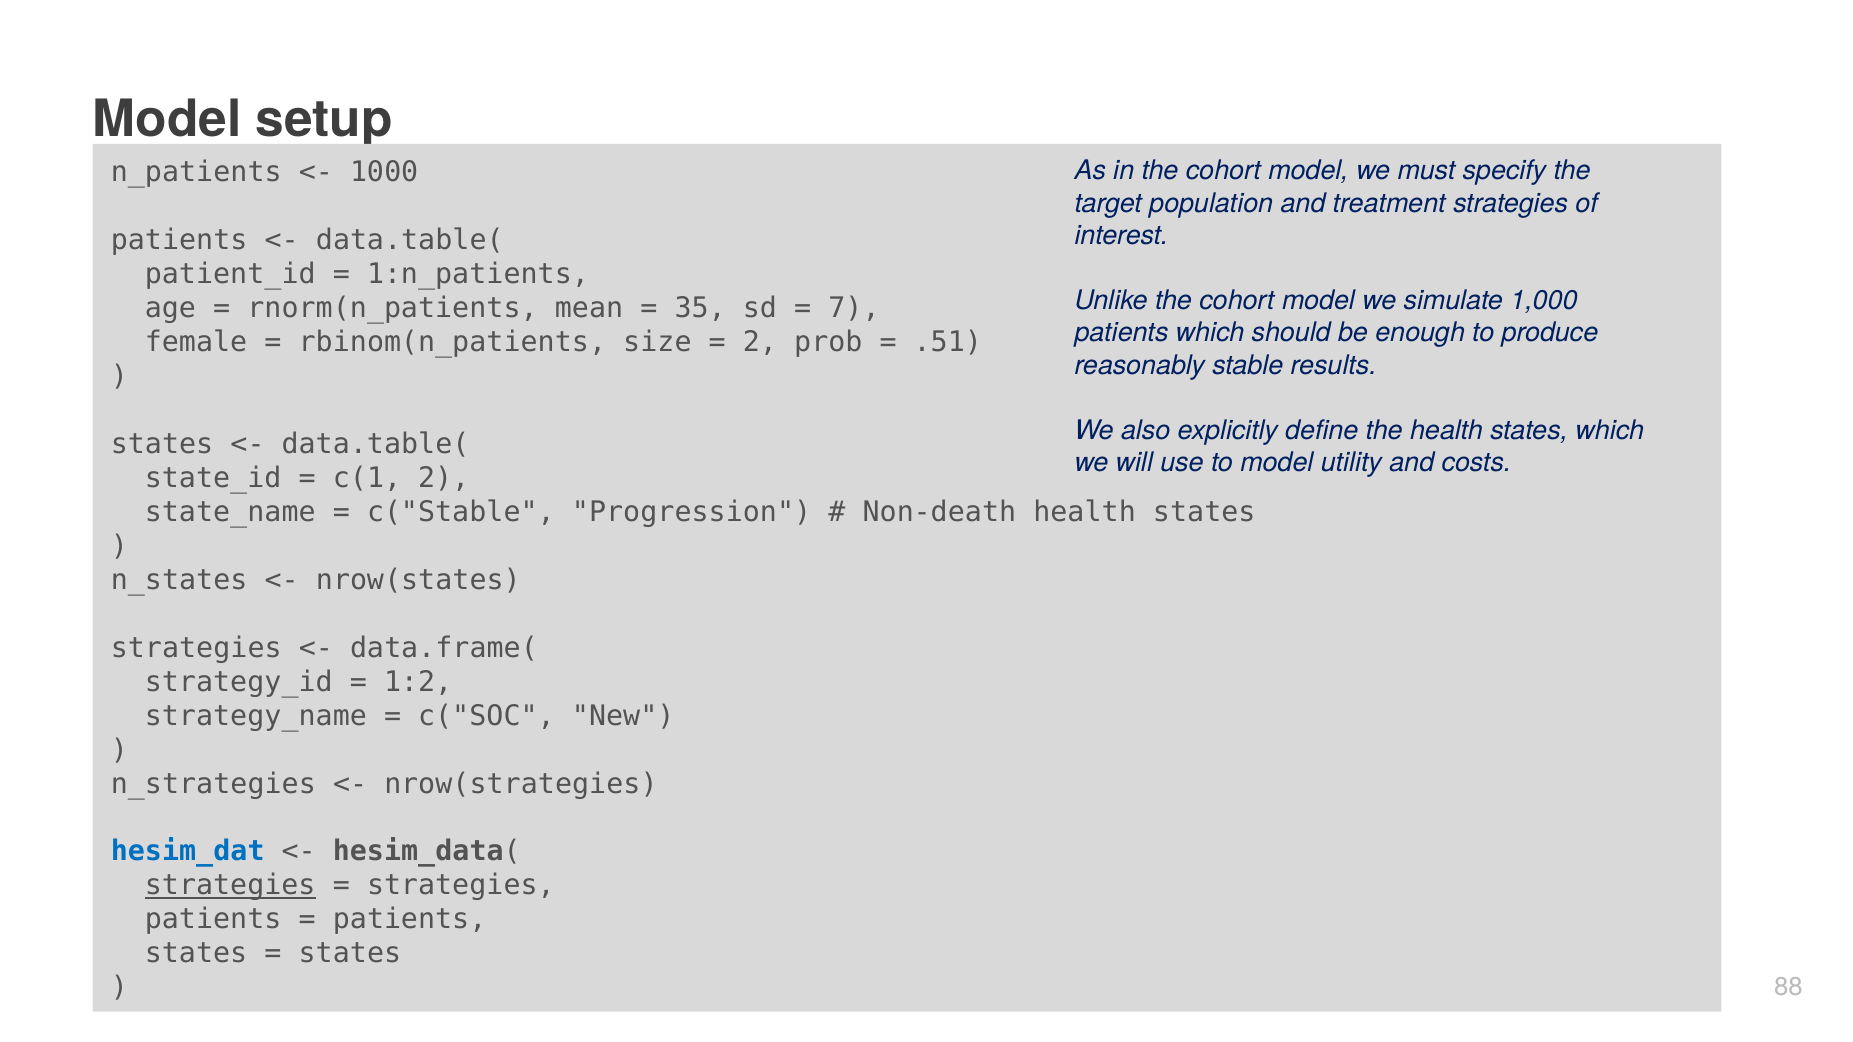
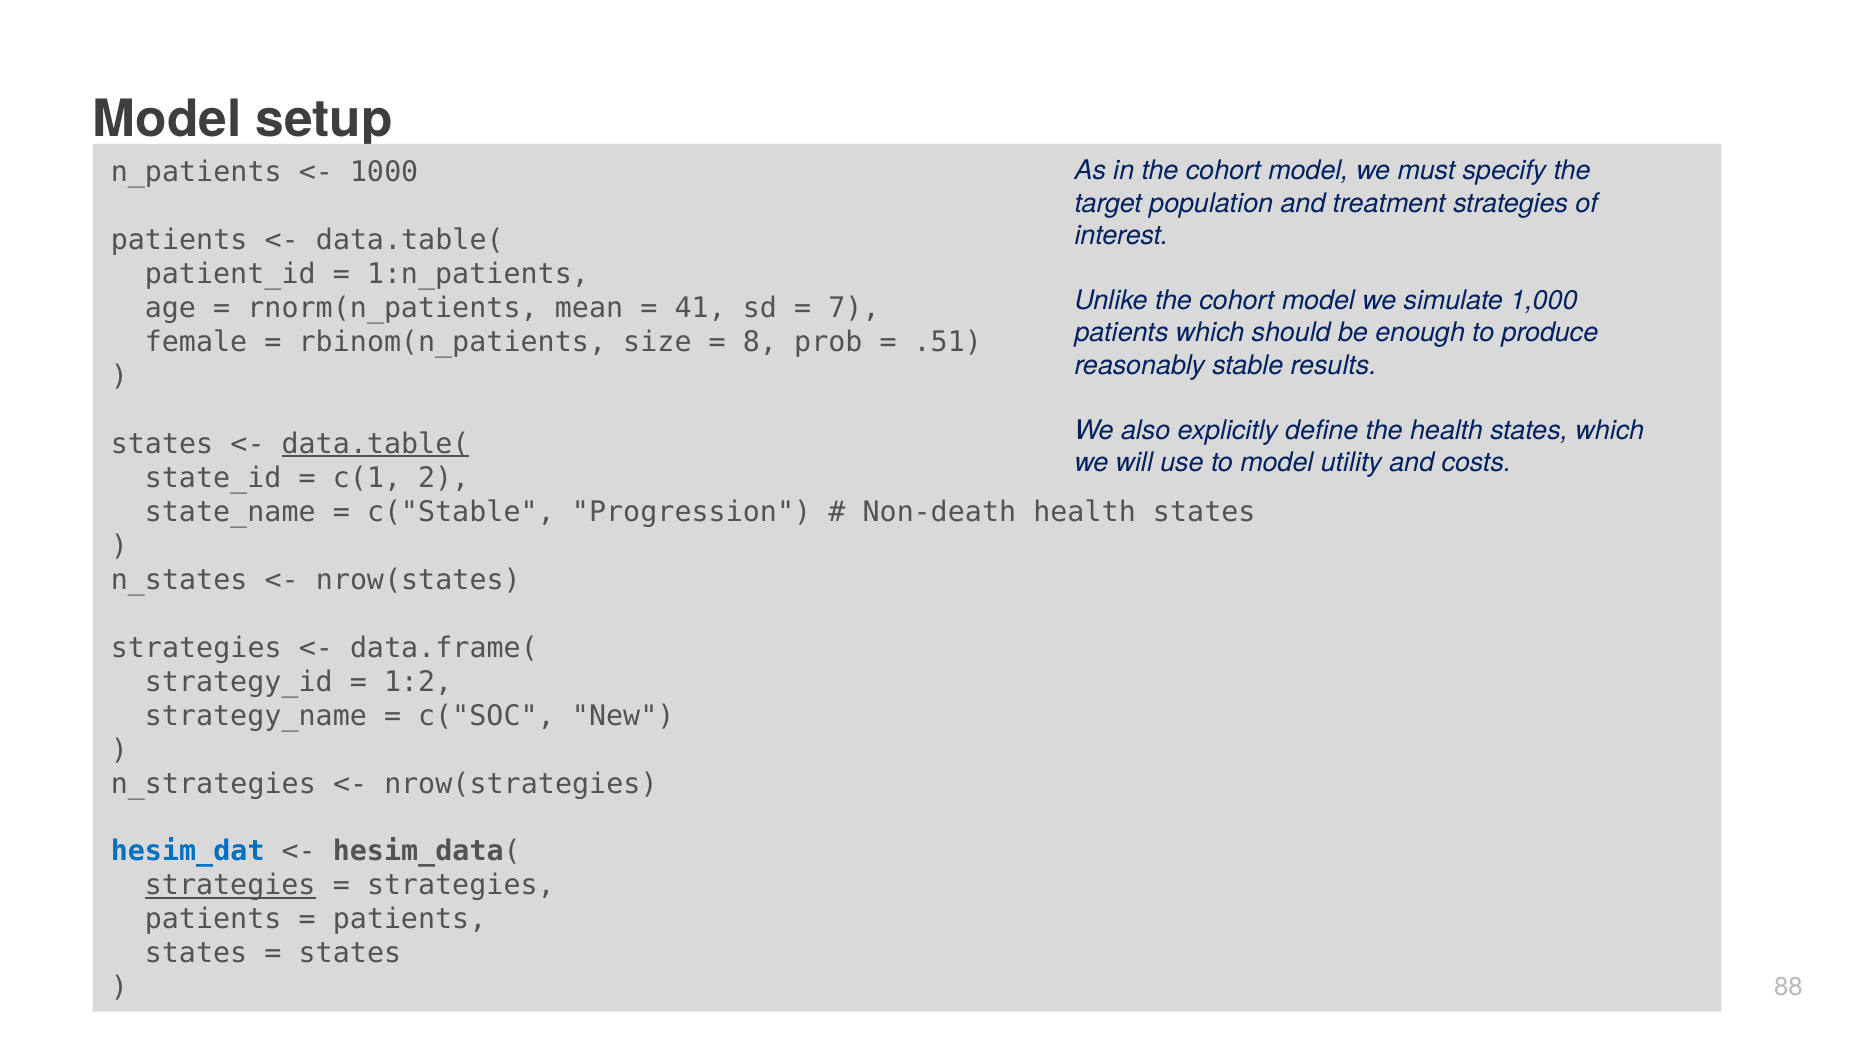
35: 35 -> 41 (700, 308)
2: 2 -> 8 (760, 342)
data.table( underline: none -> present (375, 444)
